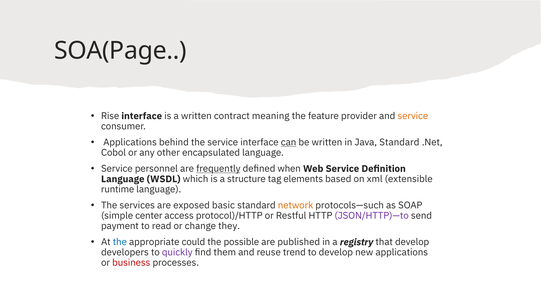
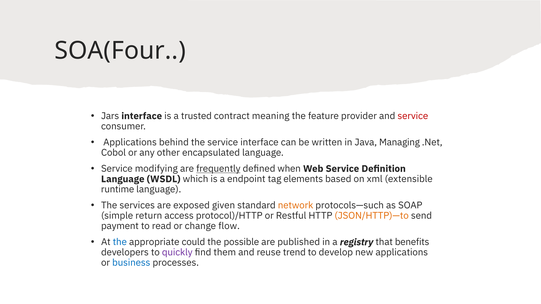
SOA(Page: SOA(Page -> SOA(Four (120, 51)
Rise: Rise -> Jars (110, 116)
a written: written -> trusted (196, 116)
service colour: orange -> red (413, 116)
can underline: present -> none (289, 142)
Java Standard: Standard -> Managing (399, 142)
personnel: personnel -> modifying (156, 169)
structure: structure -> endpoint (246, 179)
basic: basic -> given (224, 206)
center: center -> return (149, 216)
JSON/HTTP)—to colour: purple -> orange (372, 216)
they: they -> flow (229, 226)
that develop: develop -> benefits (412, 242)
business colour: red -> blue (131, 263)
